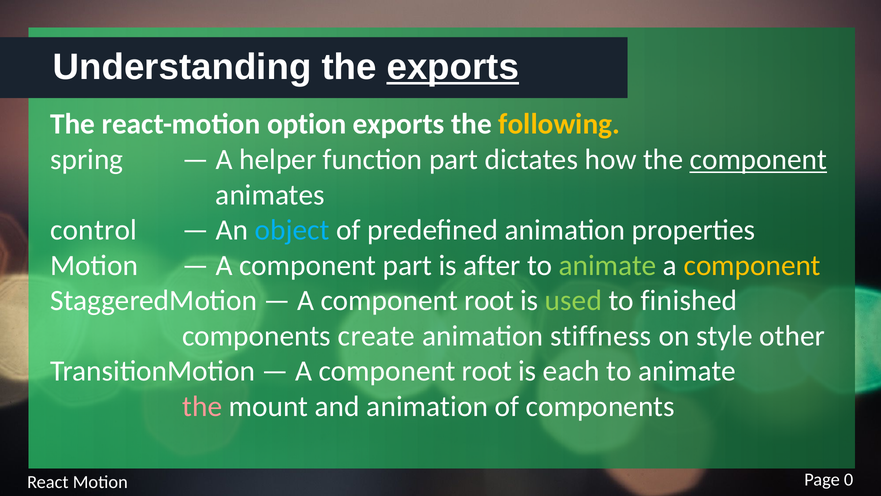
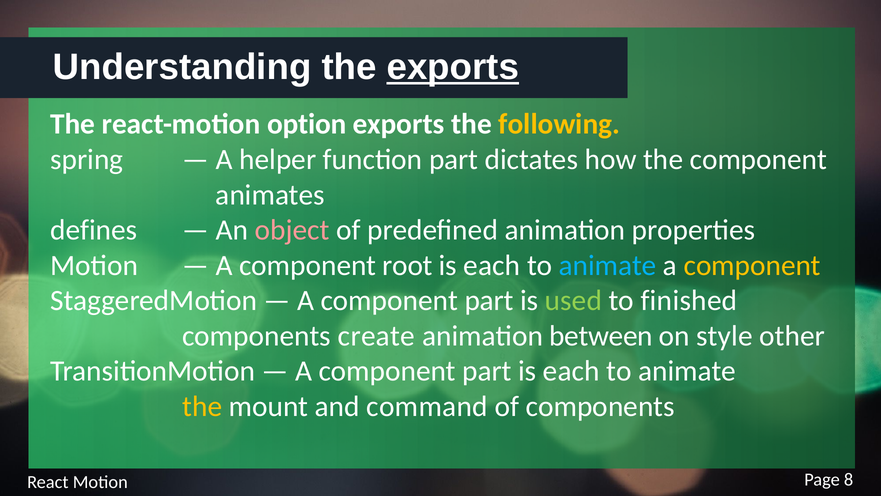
component underline: present -> none (758, 159)
control: control -> defines (94, 230)
object colour: light blue -> pink (292, 230)
component part: part -> root (408, 265)
after: after -> each (492, 265)
animate colour: light green -> light blue (608, 265)
root: root -> part (489, 300)
stiffness: stiffness -> between (601, 336)
root: root -> part (487, 371)
the colour: pink -> yellow (202, 406)
and animation: animation -> command (427, 406)
0: 0 -> 8 (849, 479)
